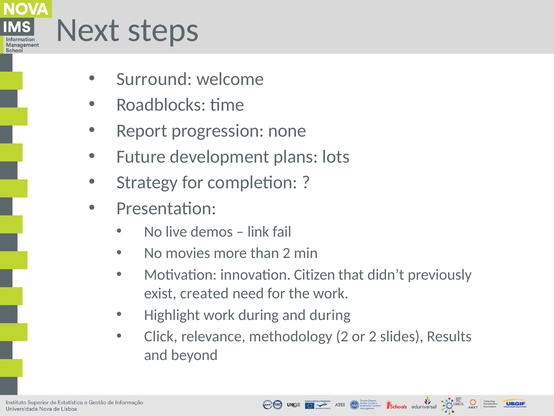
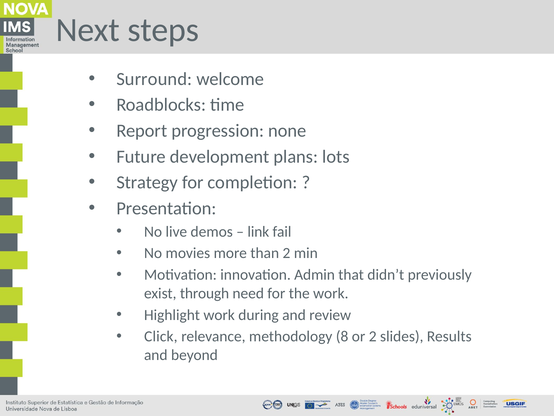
Citizen: Citizen -> Admin (315, 274)
created: created -> through (205, 293)
and during: during -> review (330, 315)
methodology 2: 2 -> 8 (342, 336)
